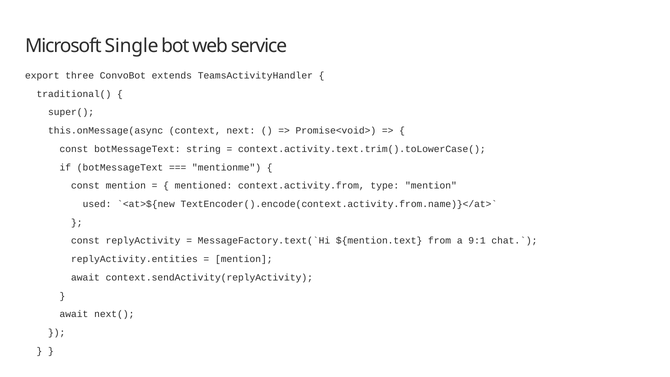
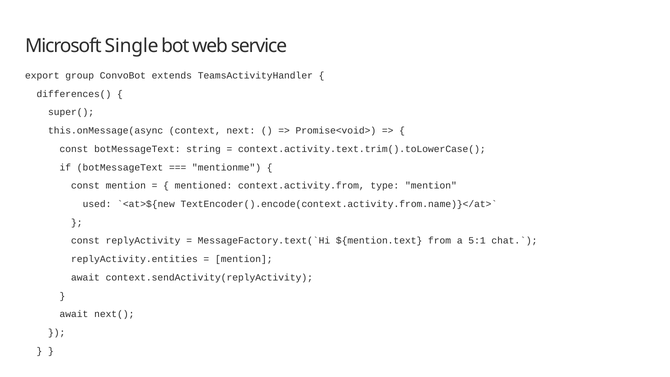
three: three -> group (80, 76)
traditional(: traditional( -> differences( (74, 94)
9:1: 9:1 -> 5:1 (477, 241)
